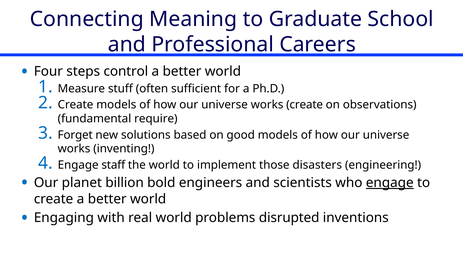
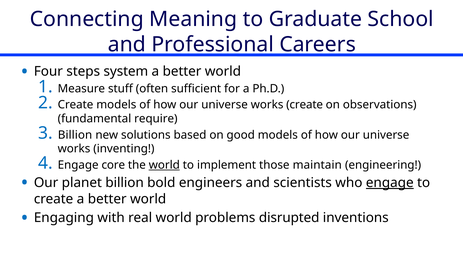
control: control -> system (126, 72)
Forget: Forget -> Billion (75, 135)
staff: staff -> core (113, 165)
world underline: none -> present (164, 165)
disasters: disasters -> maintain (317, 165)
